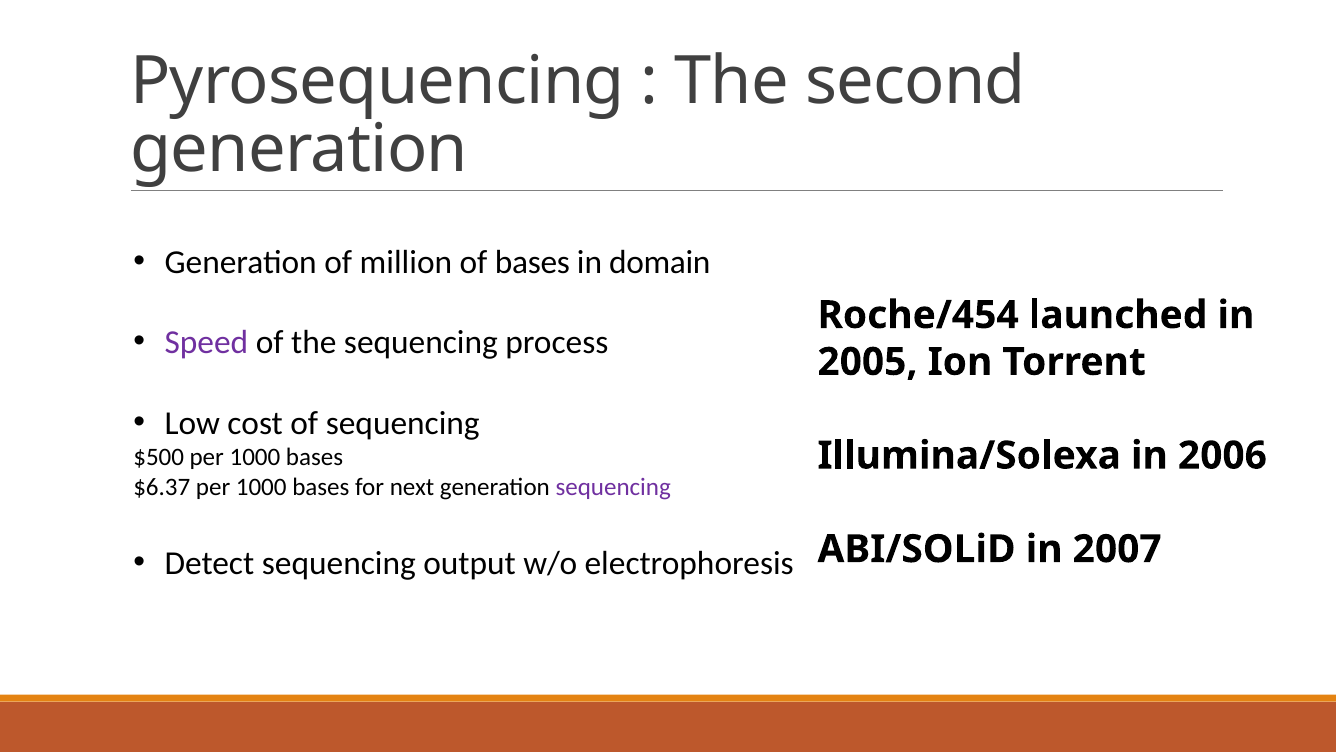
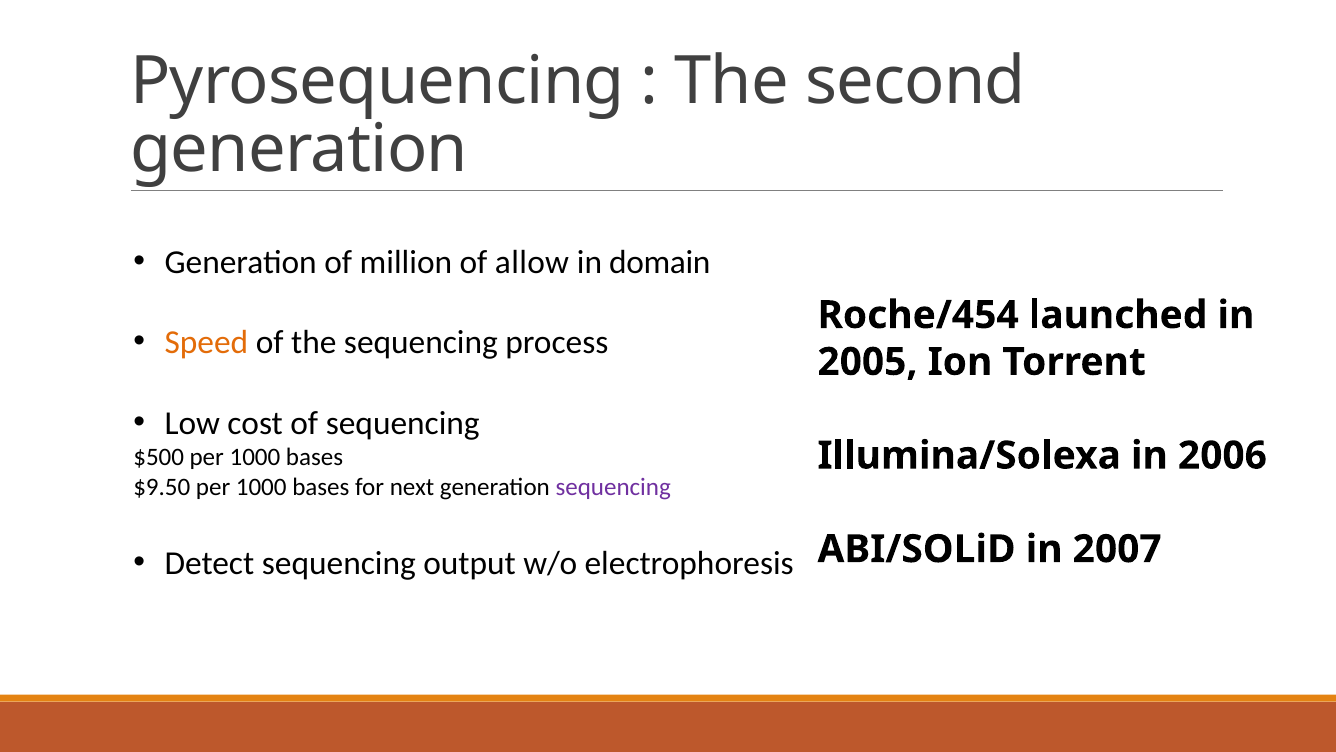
of bases: bases -> allow (532, 262)
Speed colour: purple -> orange (206, 343)
$6.37: $6.37 -> $9.50 (162, 487)
